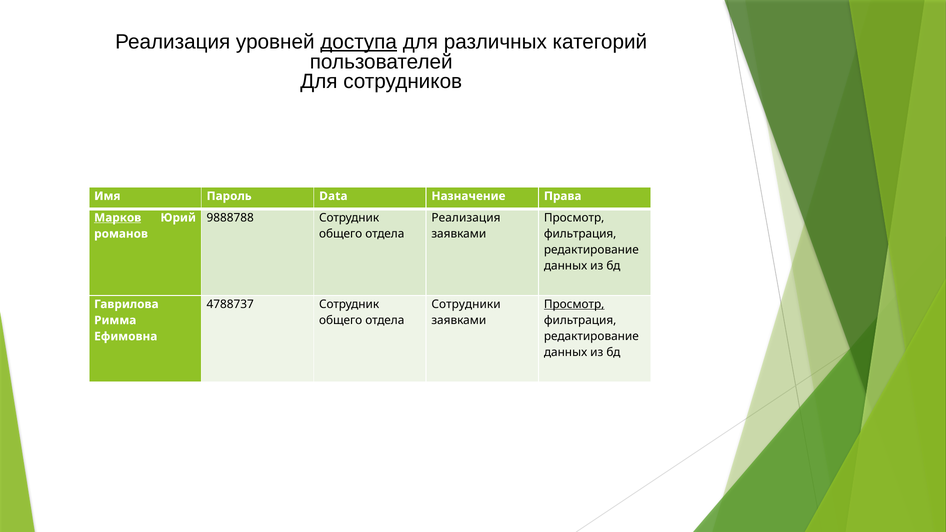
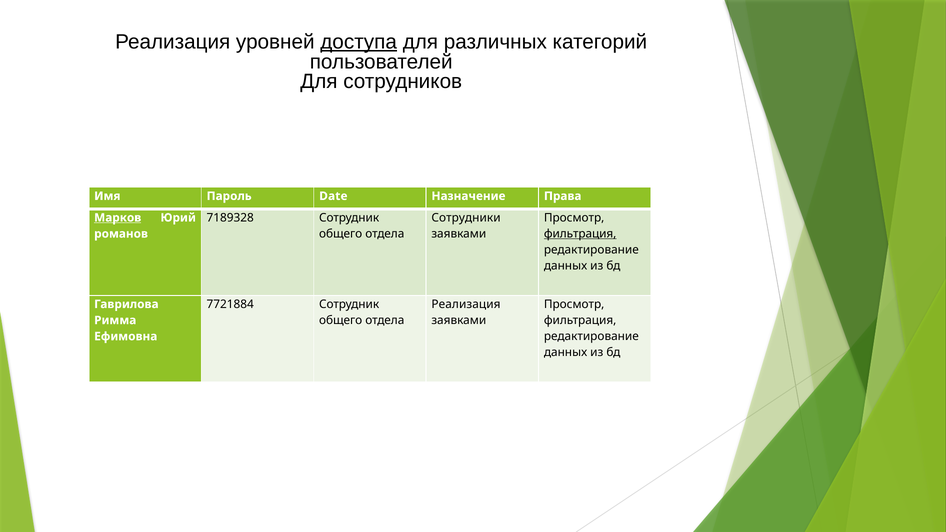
Data: Data -> Date (333, 196)
9888788: 9888788 -> 7189328 (230, 218)
Реализация: Реализация -> Сотрудники (466, 218)
фильтрация underline: none -> present (580, 234)
4788737: 4788737 -> 7721884 (230, 304)
Сотрудники: Сотрудники -> Реализация (466, 304)
Просмотр underline: present -> none (574, 304)
